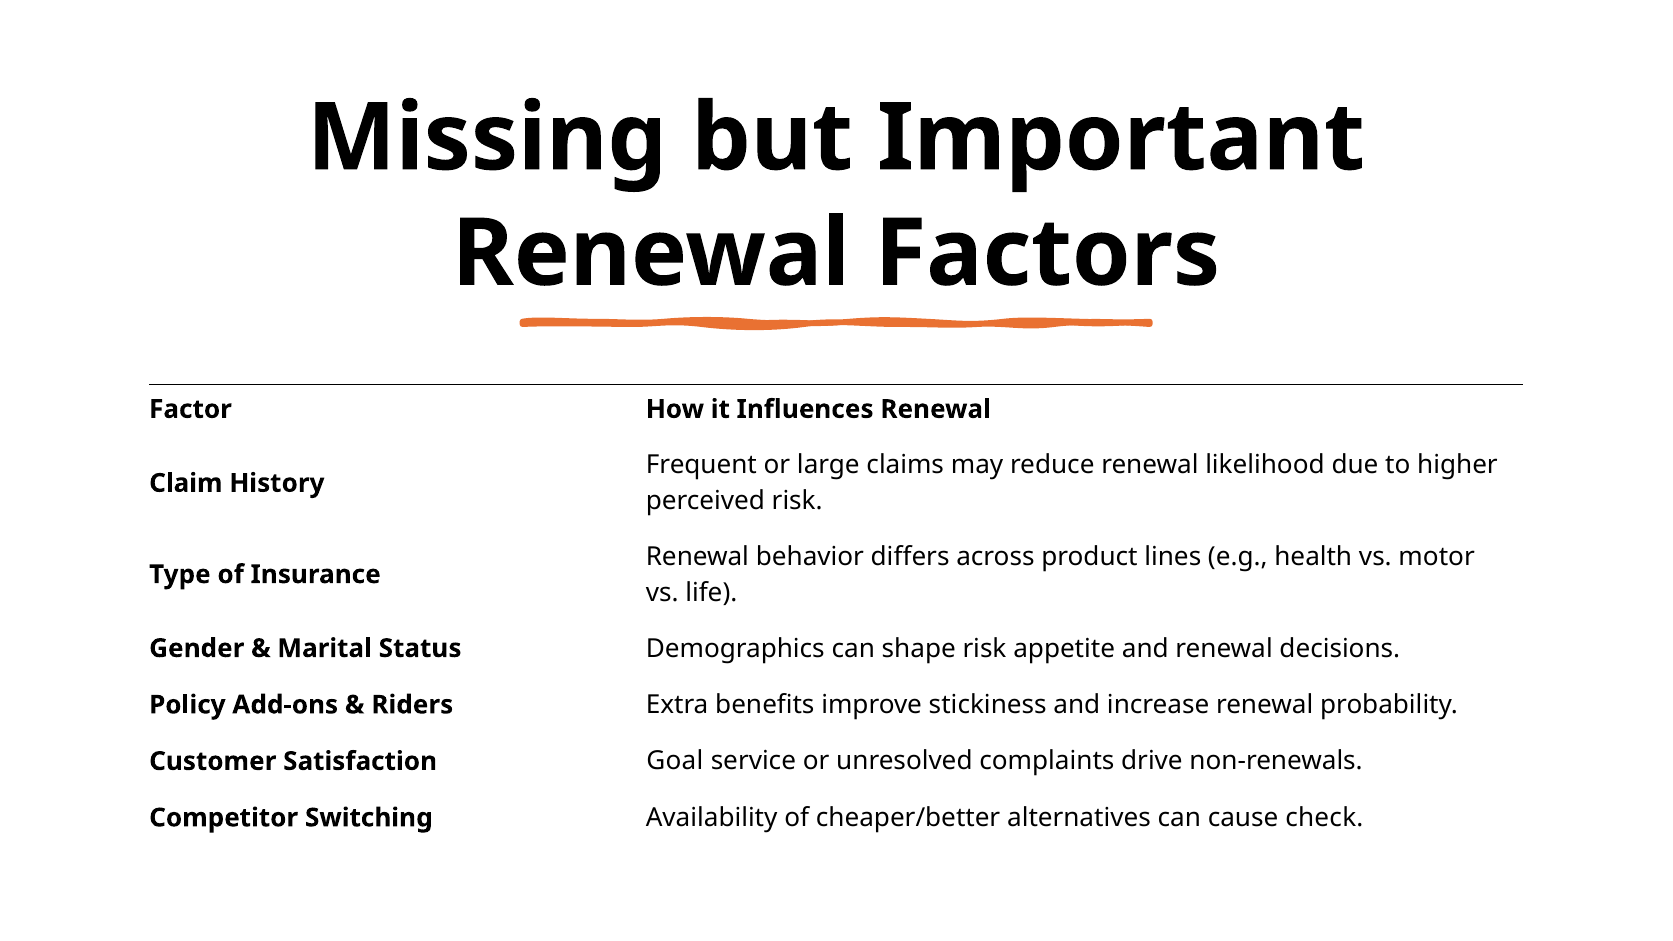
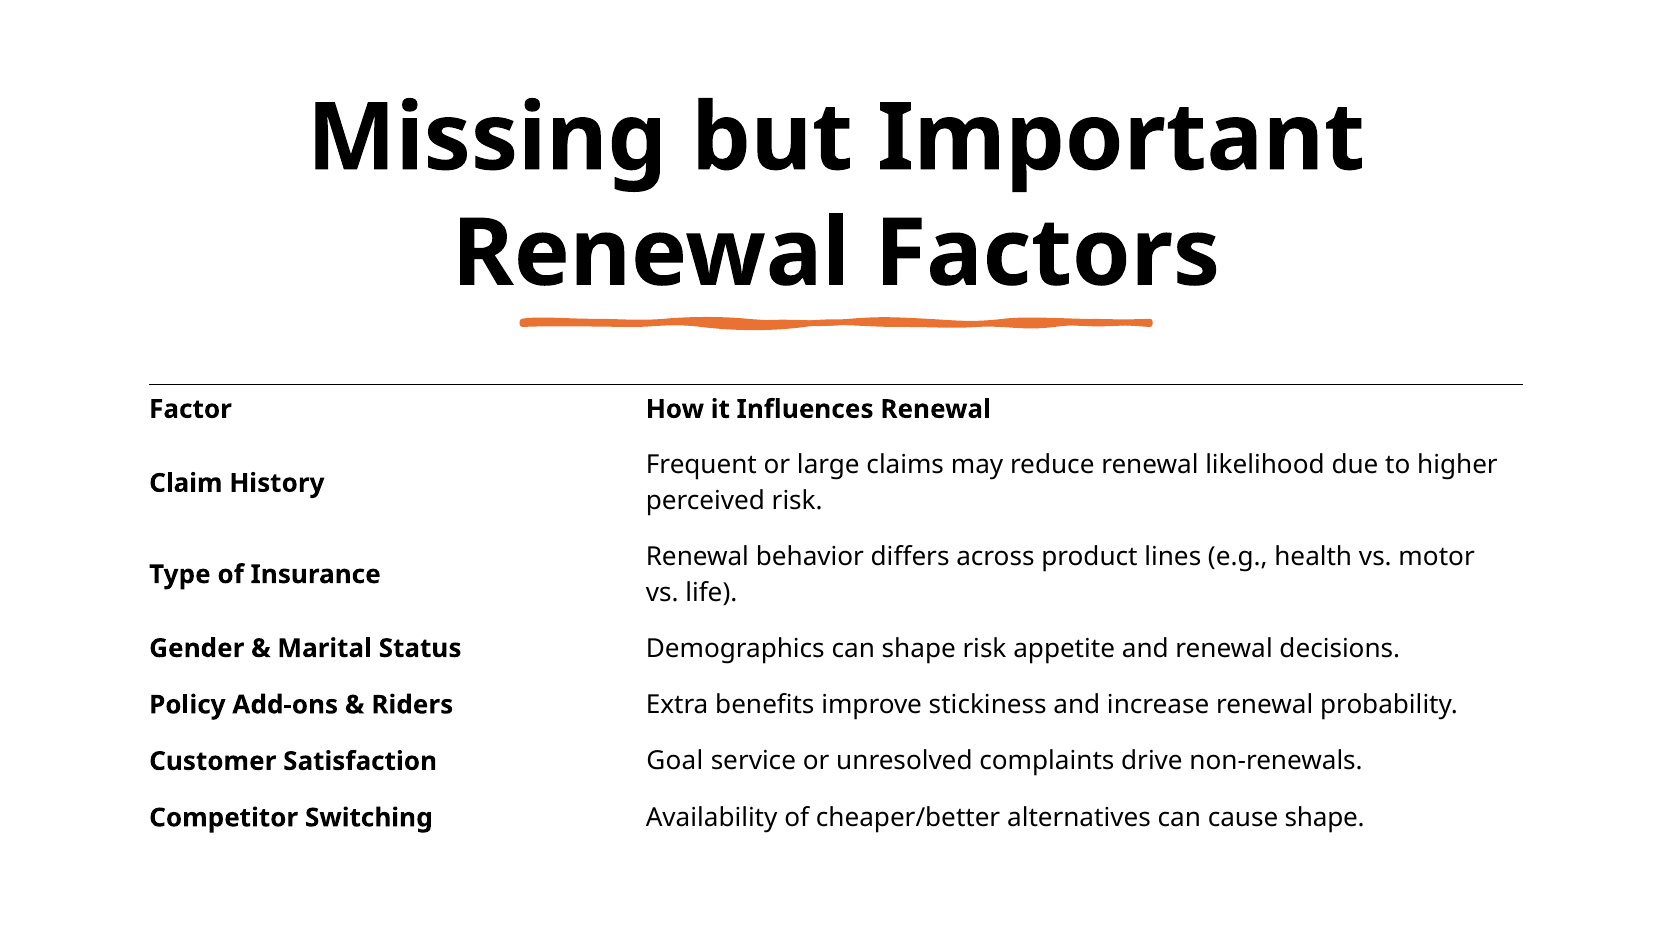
cause check: check -> shape (1325, 818)
